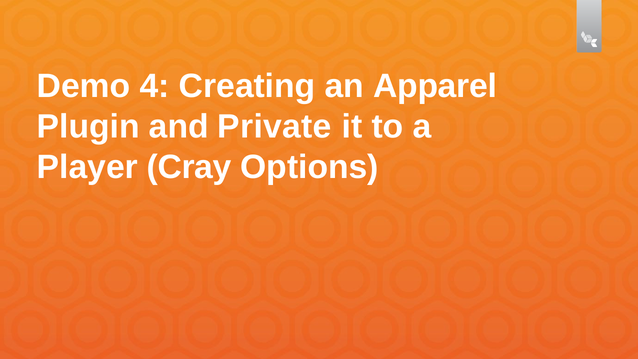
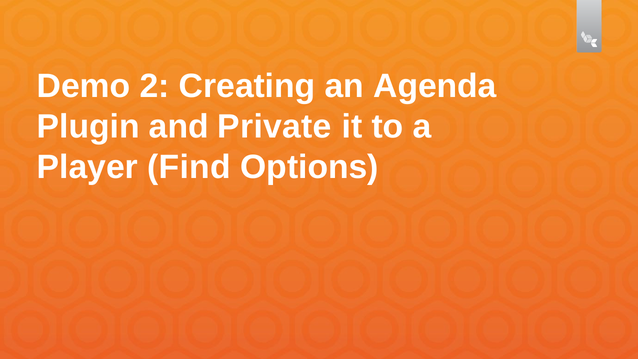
4: 4 -> 2 (155, 86)
Apparel: Apparel -> Agenda (435, 86)
Cray: Cray -> Find (189, 167)
